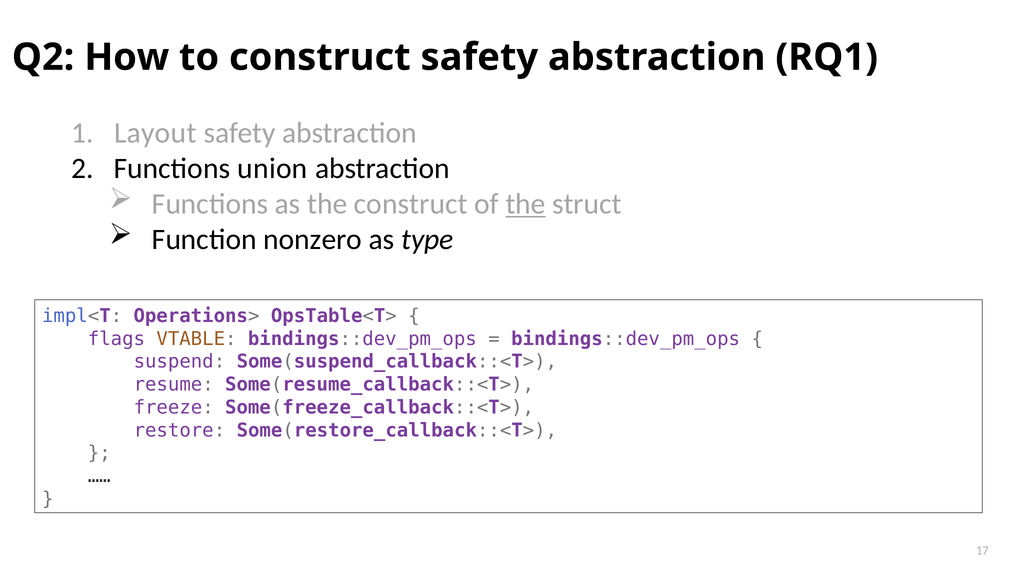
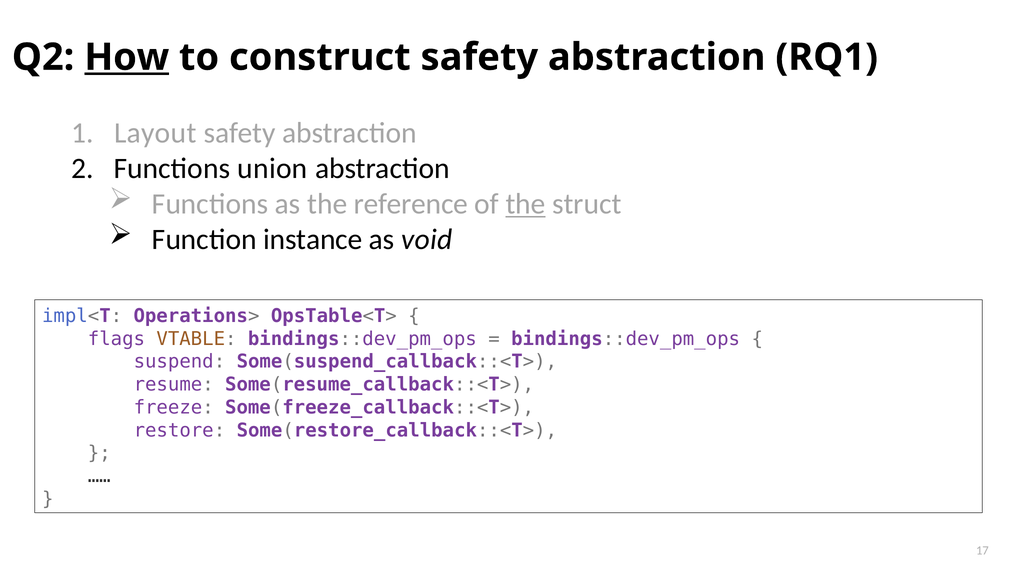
How underline: none -> present (127, 57)
the construct: construct -> reference (411, 204)
nonzero: nonzero -> instance (313, 239)
type: type -> void (427, 239)
